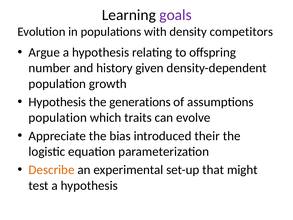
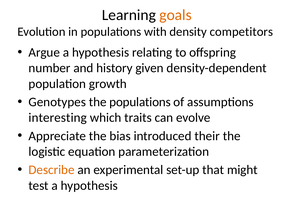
goals colour: purple -> orange (176, 15)
Hypothesis: Hypothesis -> Genotypes (57, 102)
the generations: generations -> populations (140, 102)
population: population -> interesting (58, 118)
